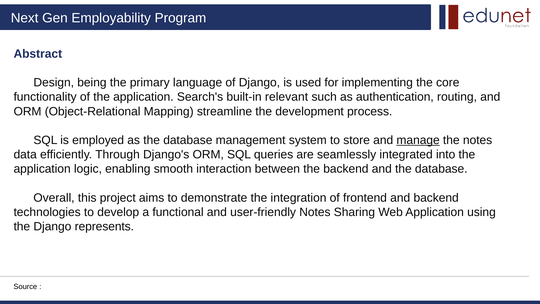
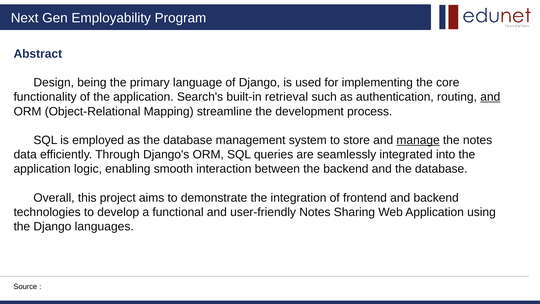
relevant: relevant -> retrieval (287, 97)
and underline: none -> present (490, 97)
represents: represents -> languages (104, 226)
